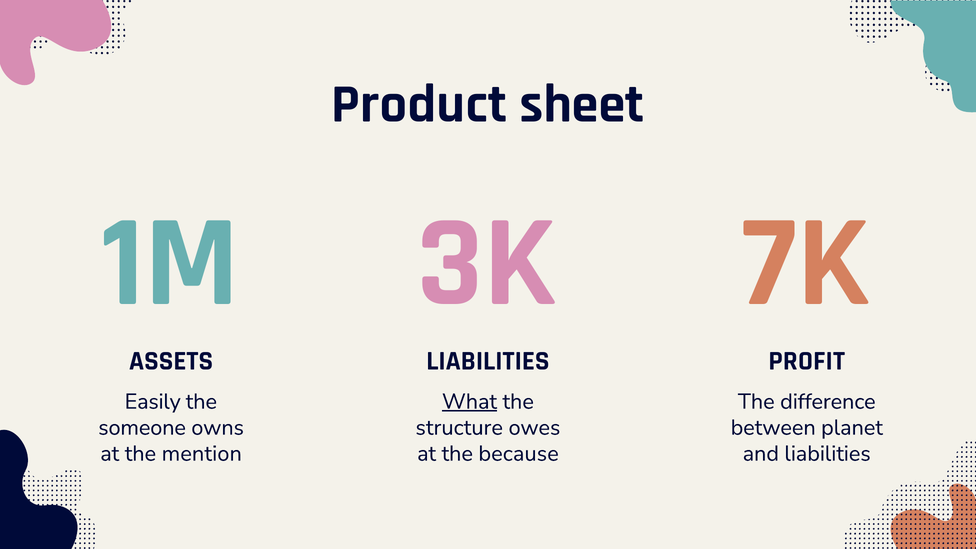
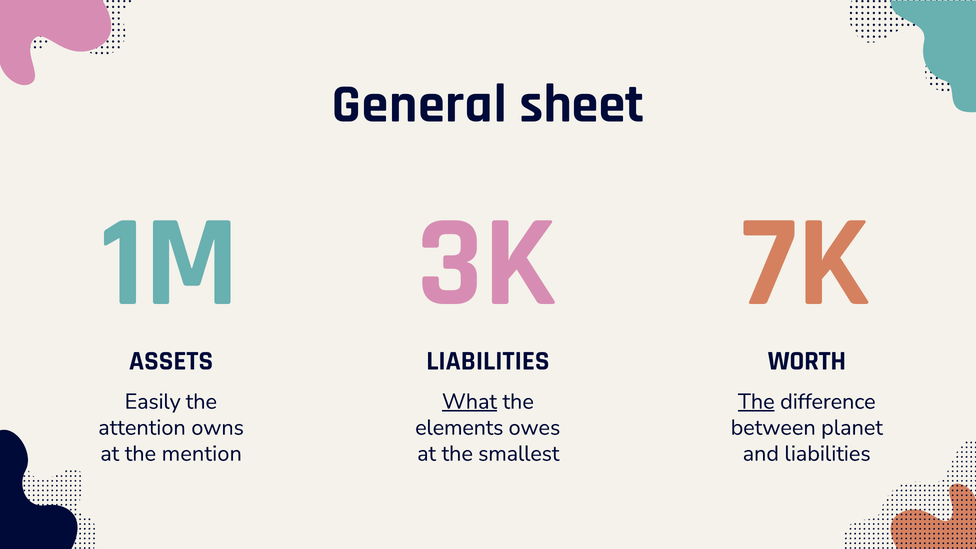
Product: Product -> General (419, 104)
PROFIT: PROFIT -> WORTH (807, 361)
The underline: none -> present (756, 402)
someone: someone -> attention (142, 428)
structure: structure -> elements (459, 428)
because: because -> smallest (519, 454)
